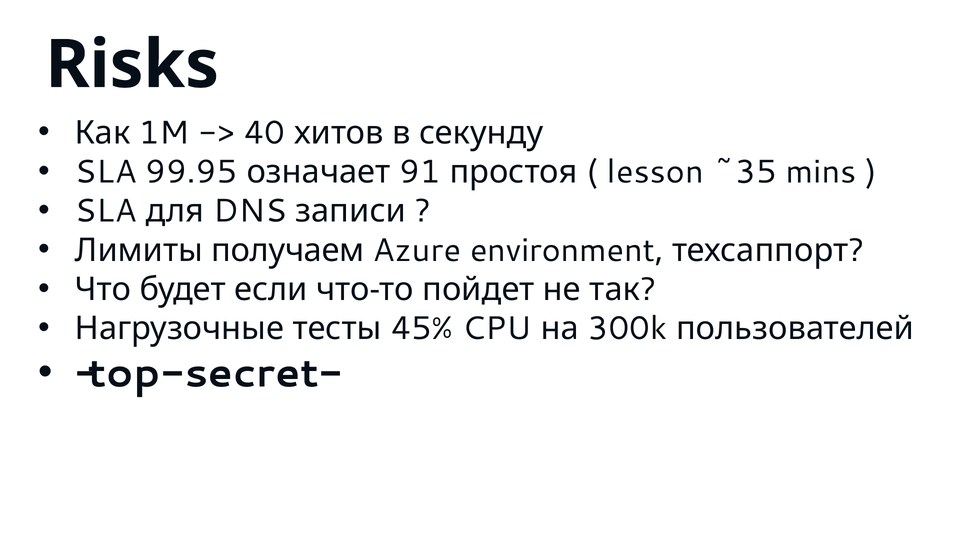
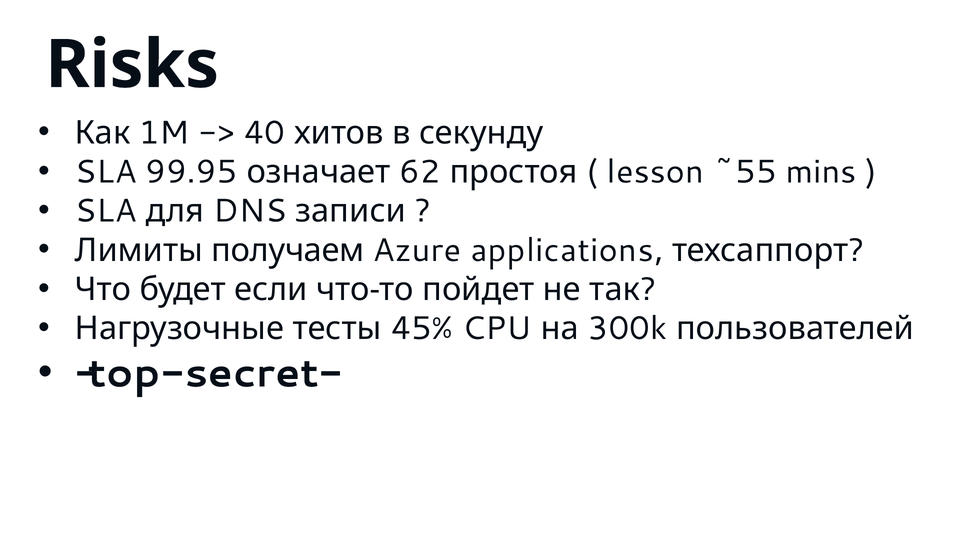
91: 91 -> 62 (420, 172)
~35: ~35 -> ~55 (745, 172)
environment: environment -> applications (562, 250)
